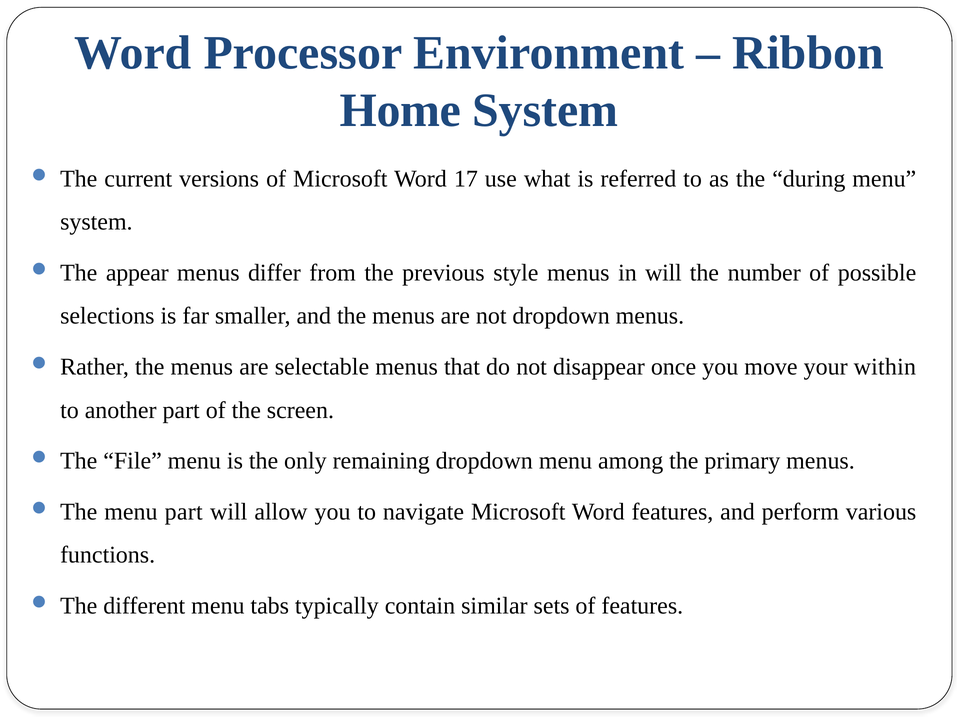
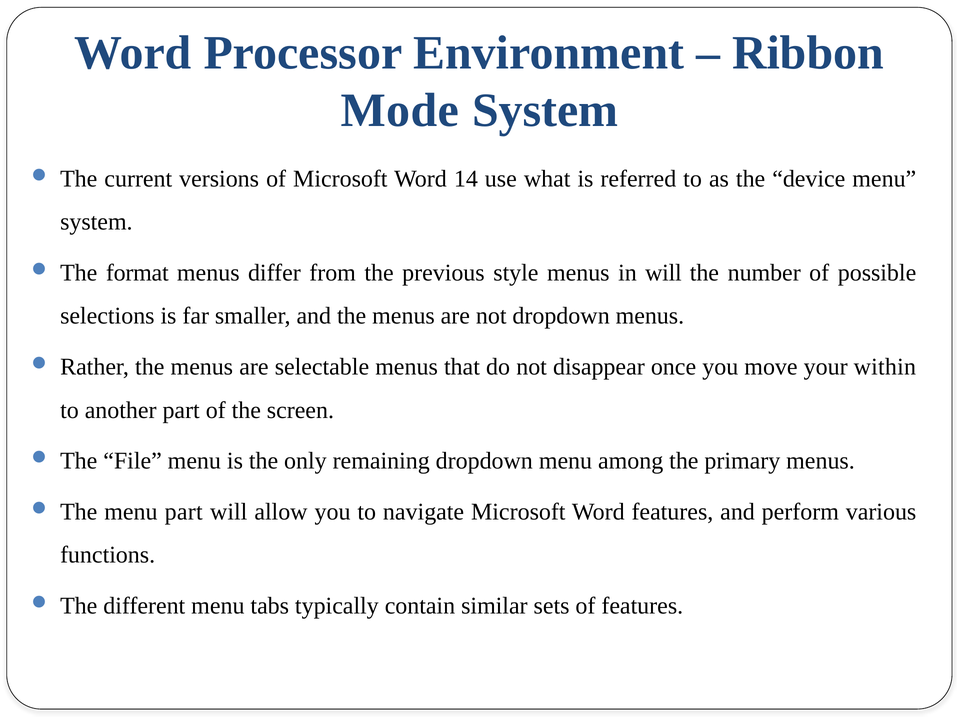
Home: Home -> Mode (400, 110)
17: 17 -> 14 (466, 179)
during: during -> device (809, 179)
appear: appear -> format (137, 273)
